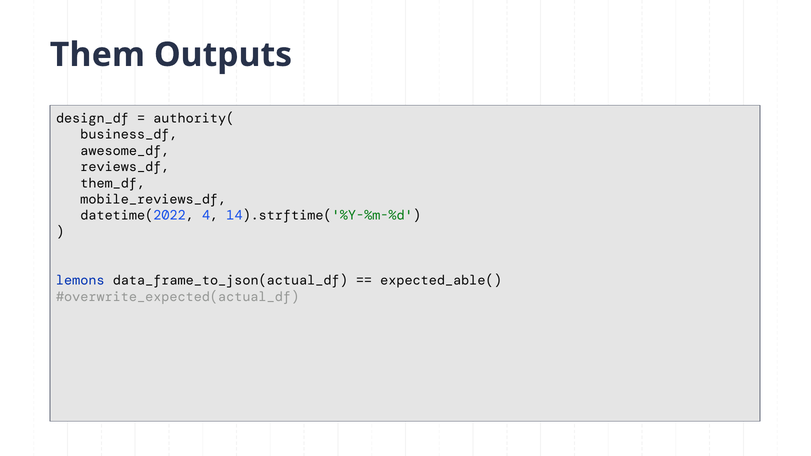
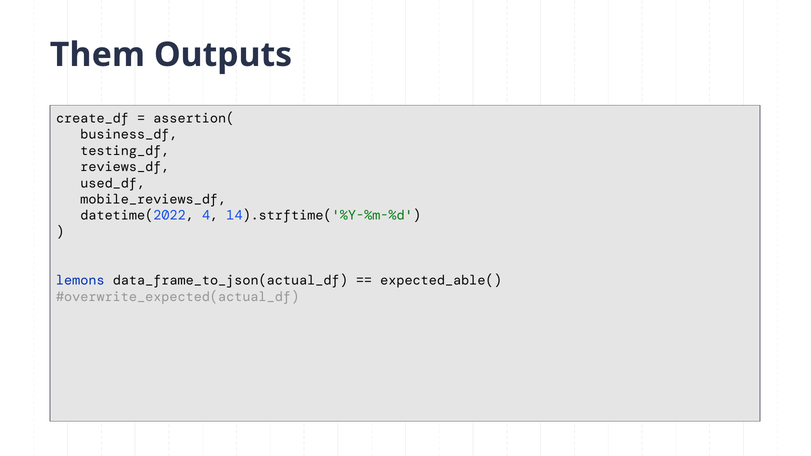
design_df: design_df -> create_df (92, 118)
authority(: authority( -> assertion( (194, 118)
awesome_df: awesome_df -> testing_df (125, 151)
them_df: them_df -> used_df (113, 183)
